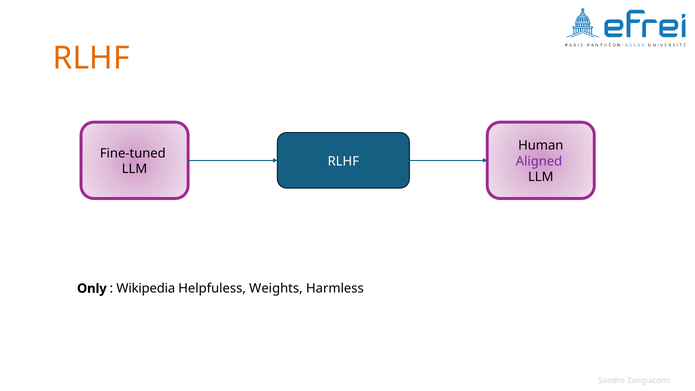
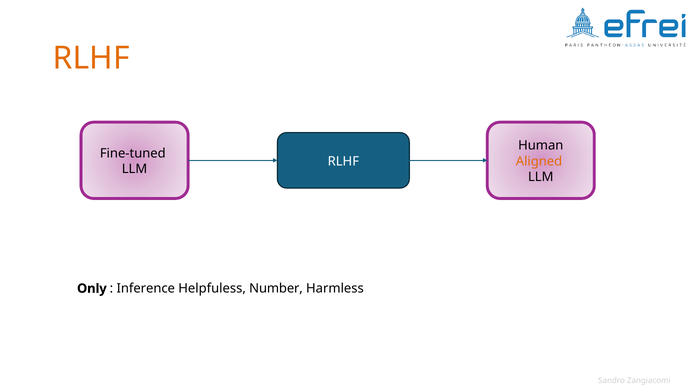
Aligned colour: purple -> orange (539, 161)
Wikipedia: Wikipedia -> Inference (146, 288)
Weights: Weights -> Number (276, 288)
